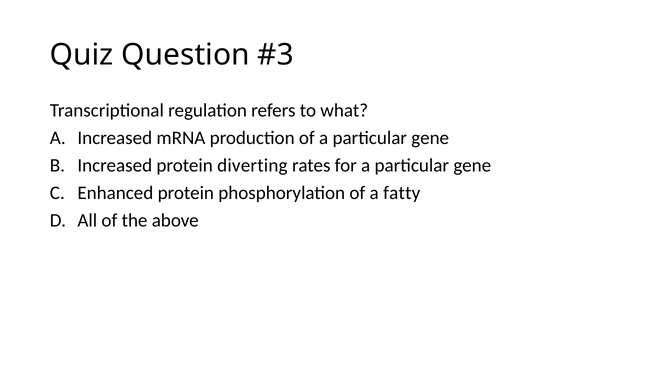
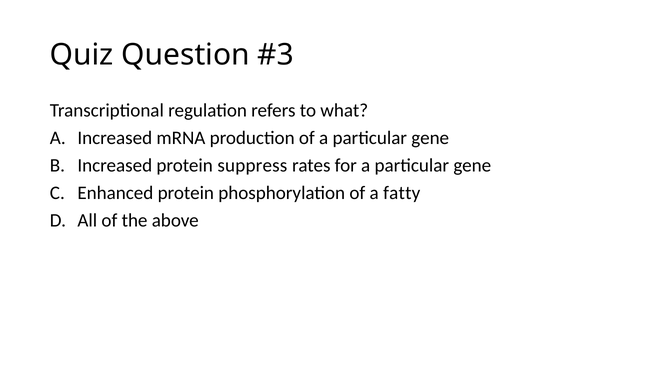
diverting: diverting -> suppress (252, 165)
